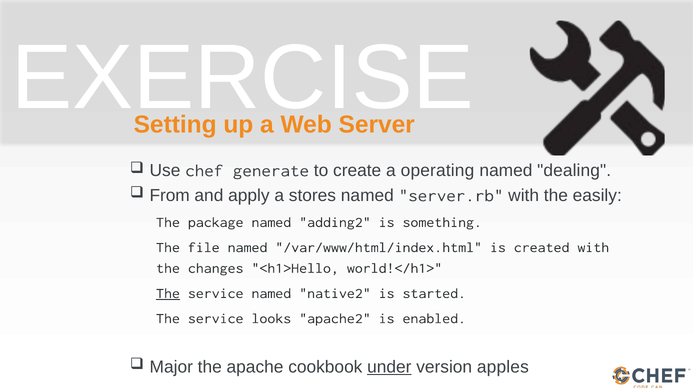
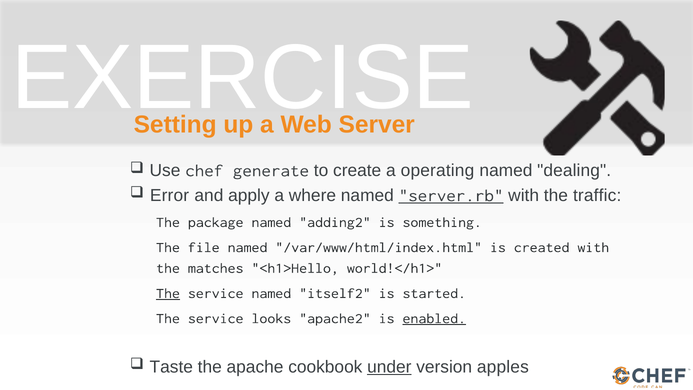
From: From -> Error (170, 195)
stores: stores -> where (312, 195)
server.rb underline: none -> present (451, 195)
easily: easily -> traffic (597, 195)
changes: changes -> matches (216, 268)
native2: native2 -> itself2 (335, 293)
enabled underline: none -> present (434, 318)
Major: Major -> Taste (171, 367)
